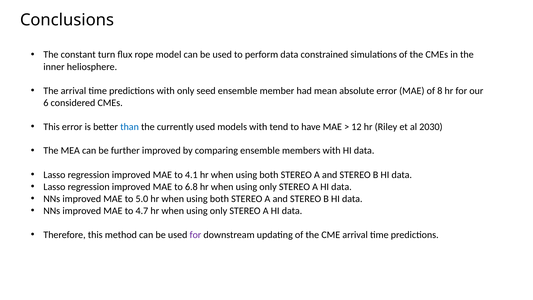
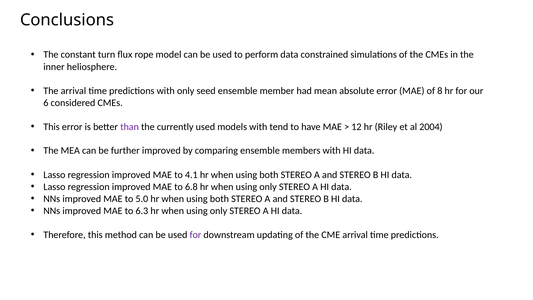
than colour: blue -> purple (130, 127)
2030: 2030 -> 2004 (431, 127)
4.7: 4.7 -> 6.3 (142, 211)
